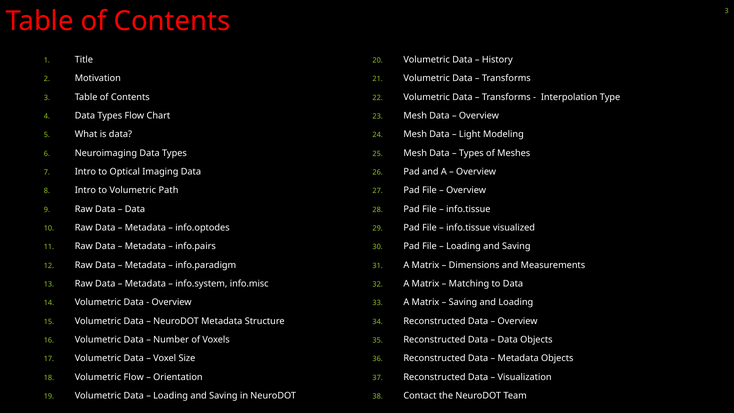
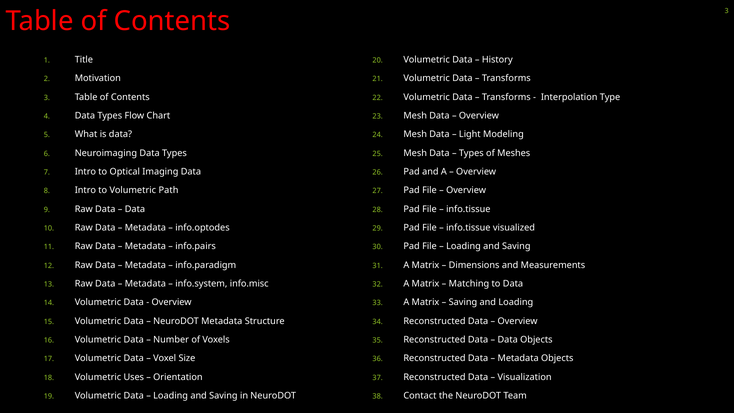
Volumetric Flow: Flow -> Uses (134, 377)
